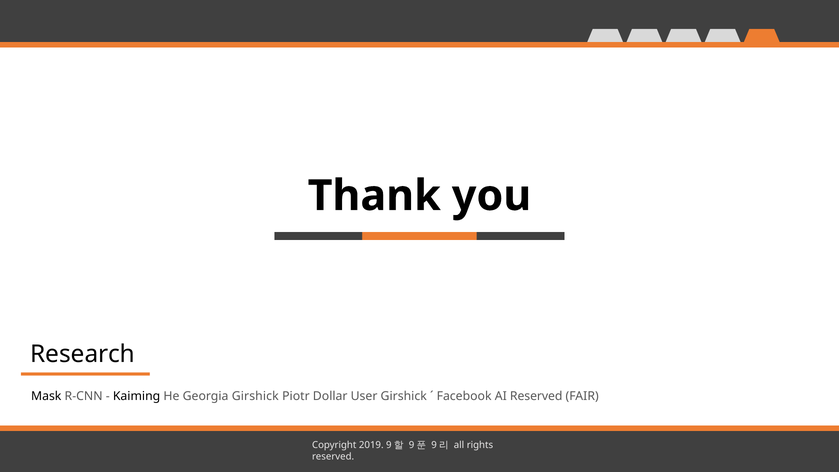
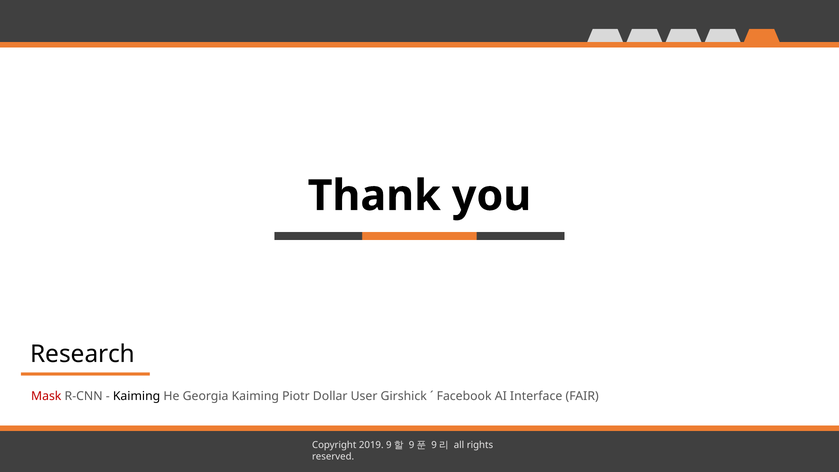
Mask colour: black -> red (46, 396)
Georgia Girshick: Girshick -> Kaiming (255, 396)
AI Reserved: Reserved -> Interface (536, 396)
